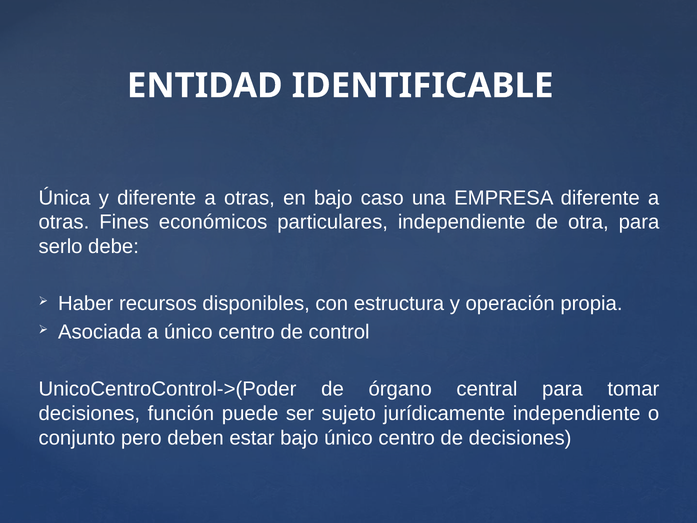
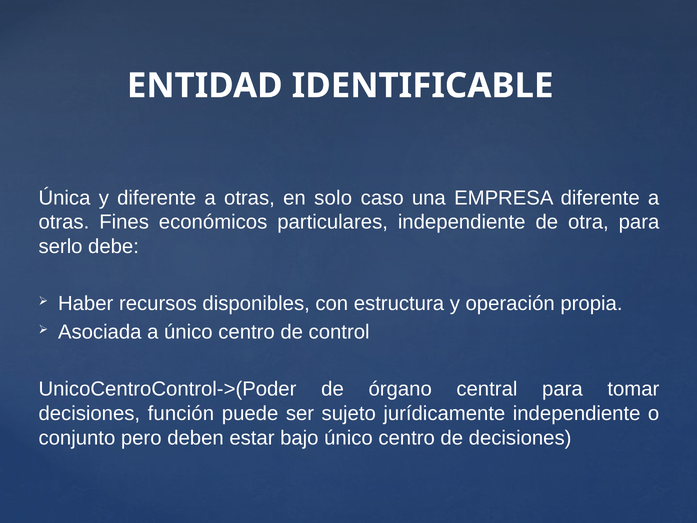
en bajo: bajo -> solo (333, 198)
